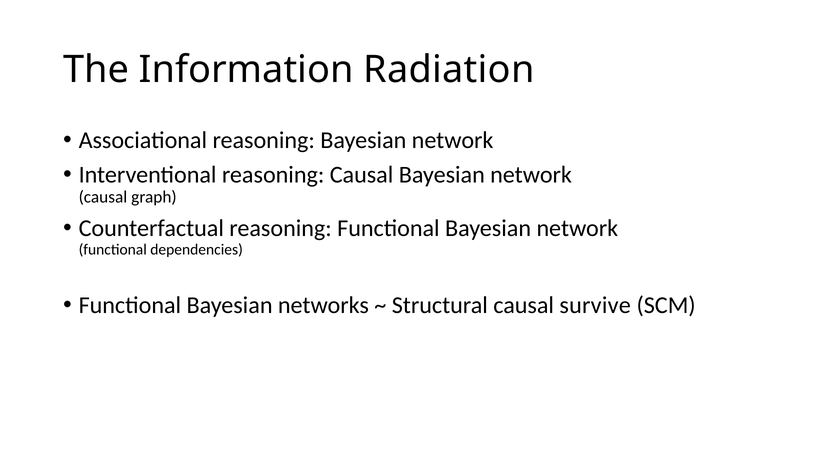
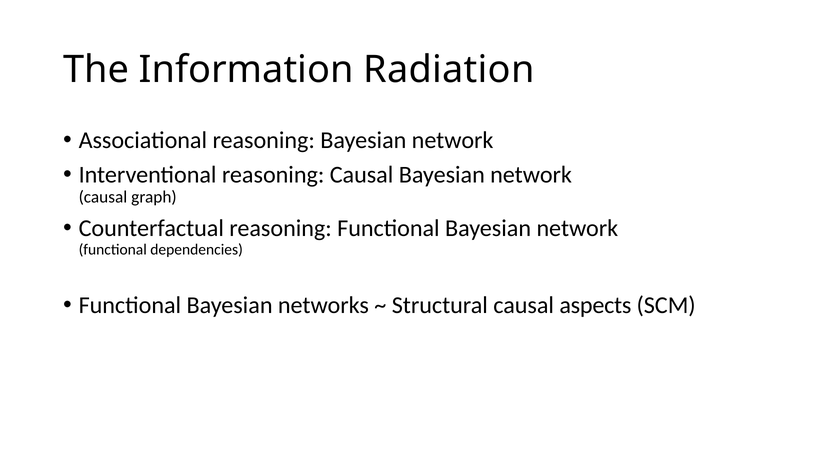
survive: survive -> aspects (595, 305)
